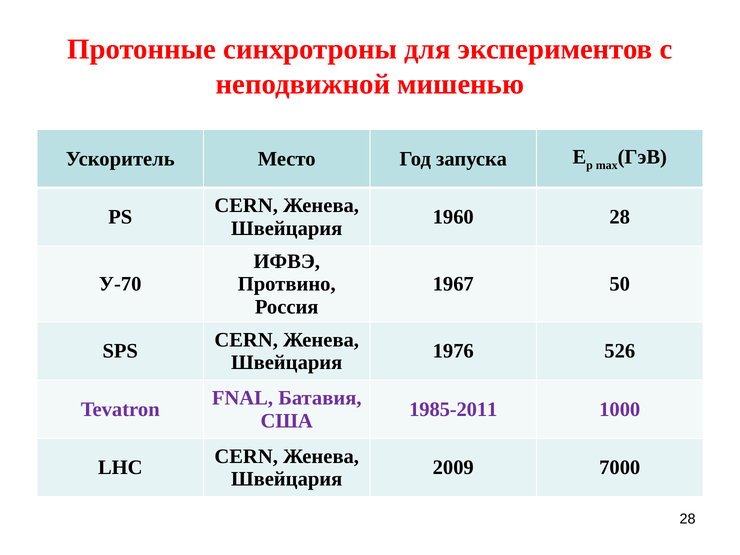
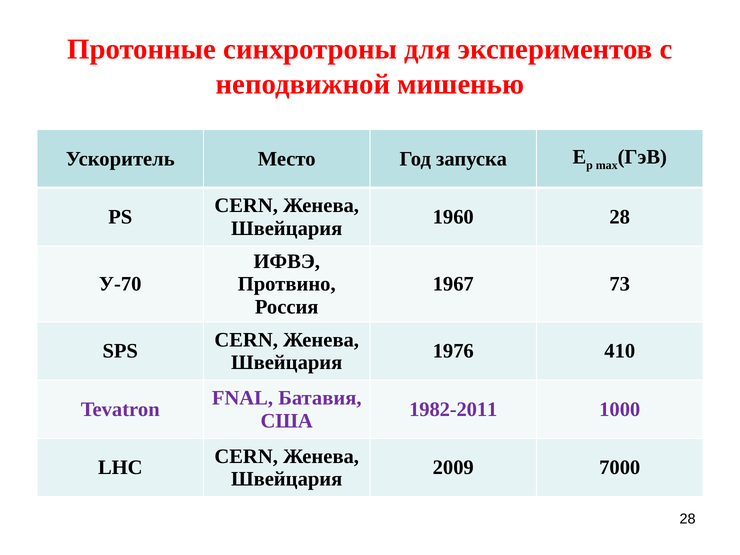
50: 50 -> 73 (620, 284)
526: 526 -> 410 (620, 351)
1985-2011: 1985-2011 -> 1982-2011 (453, 409)
